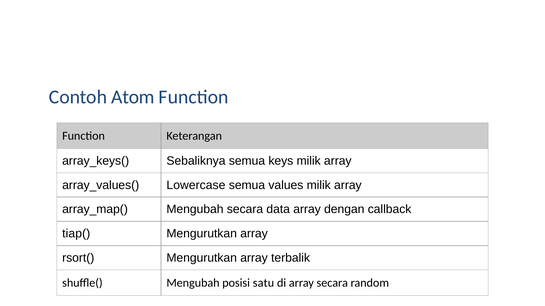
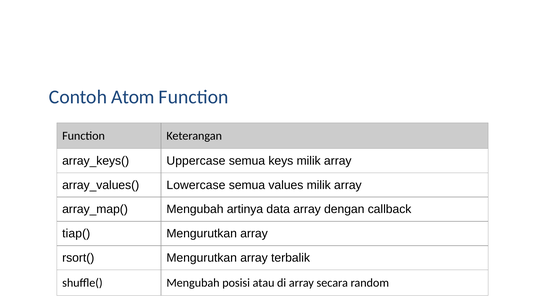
Sebaliknya: Sebaliknya -> Uppercase (196, 161)
Mengubah secara: secara -> artinya (245, 210)
satu: satu -> atau (264, 283)
